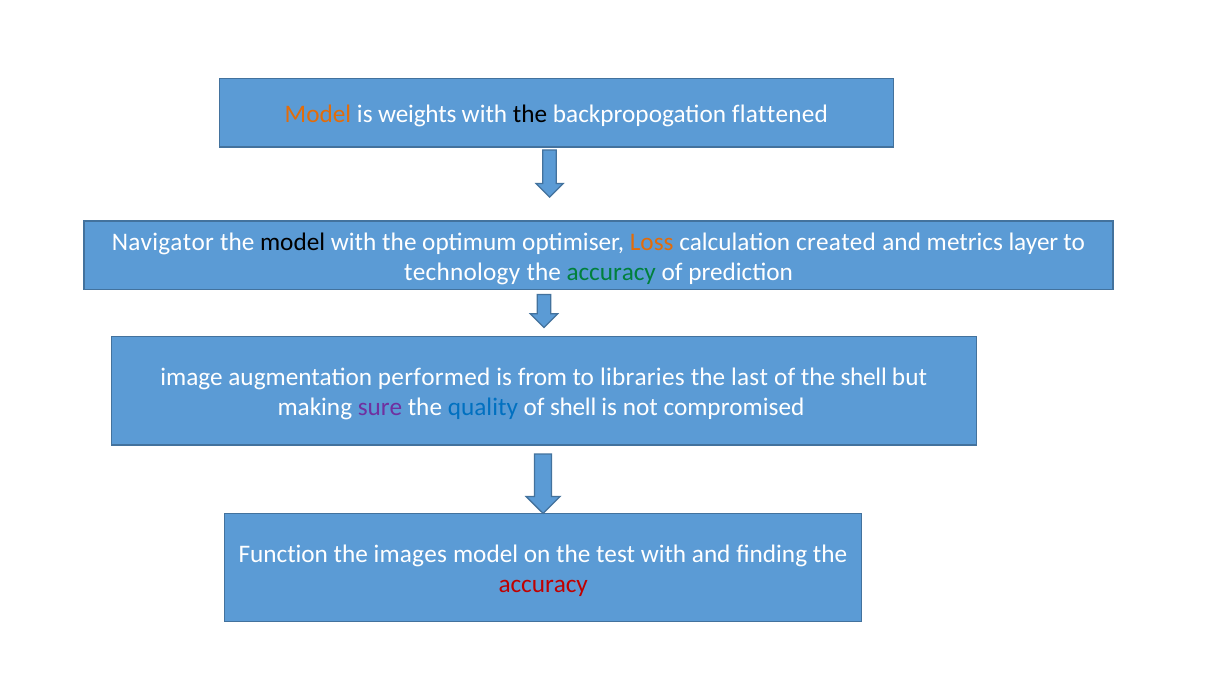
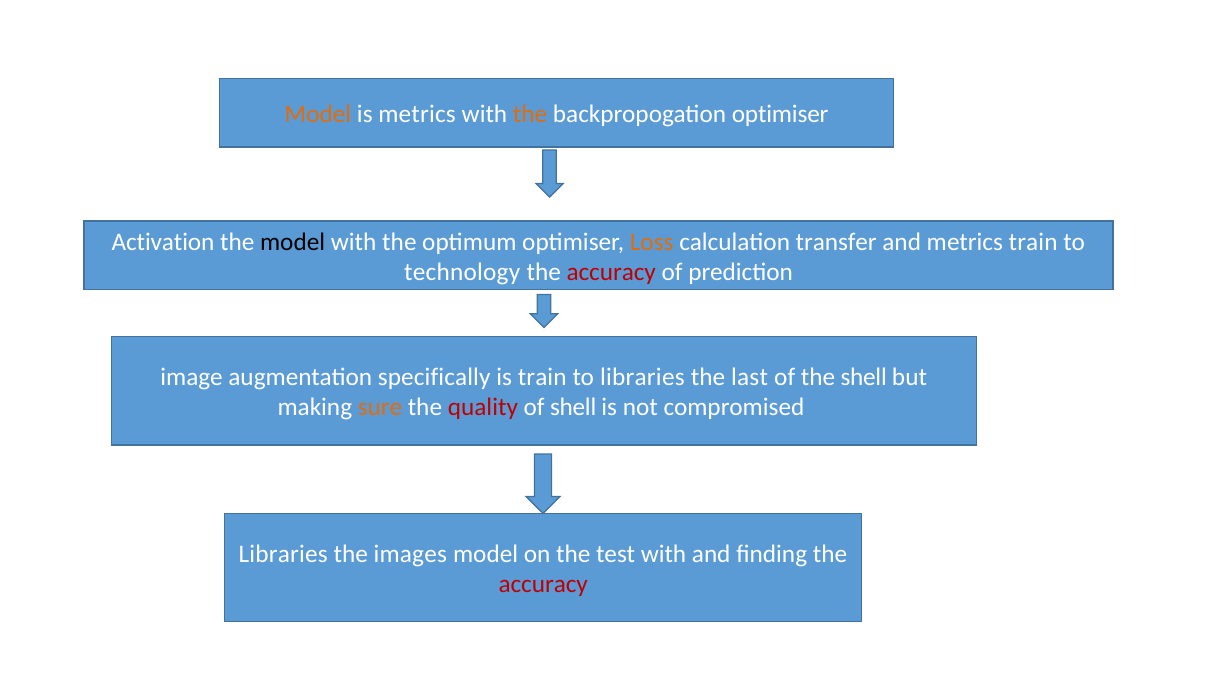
is weights: weights -> metrics (417, 115)
the colour: black -> orange (530, 115)
backpropogation flattened: flattened -> optimiser (780, 115)
Navigator: Navigator -> Activation (163, 242)
created: created -> transfer (836, 242)
metrics layer: layer -> train (1033, 242)
accuracy colour: green -> red (611, 272)
performed: performed -> specifically (434, 377)
is from: from -> train (542, 377)
sure colour: purple -> orange (380, 408)
quality colour: blue -> red (483, 408)
Function: Function -> Libraries (283, 554)
